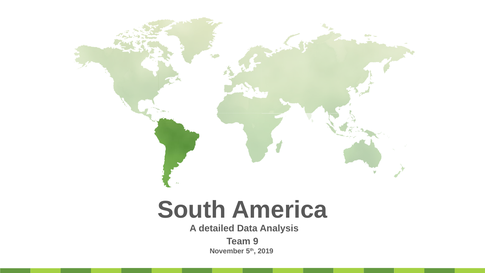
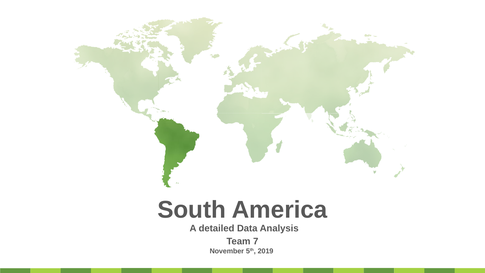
9: 9 -> 7 (256, 241)
